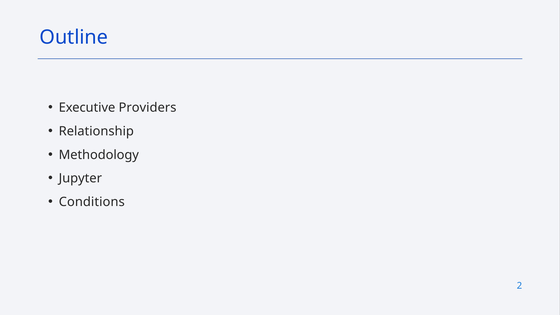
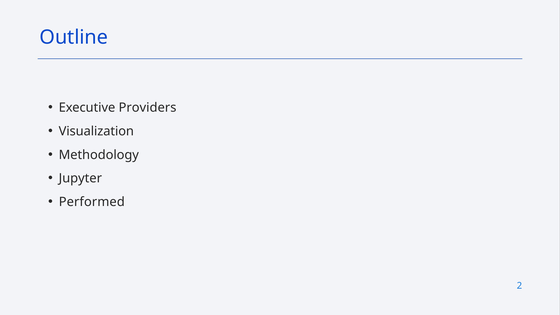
Relationship: Relationship -> Visualization (96, 131)
Conditions: Conditions -> Performed (92, 202)
